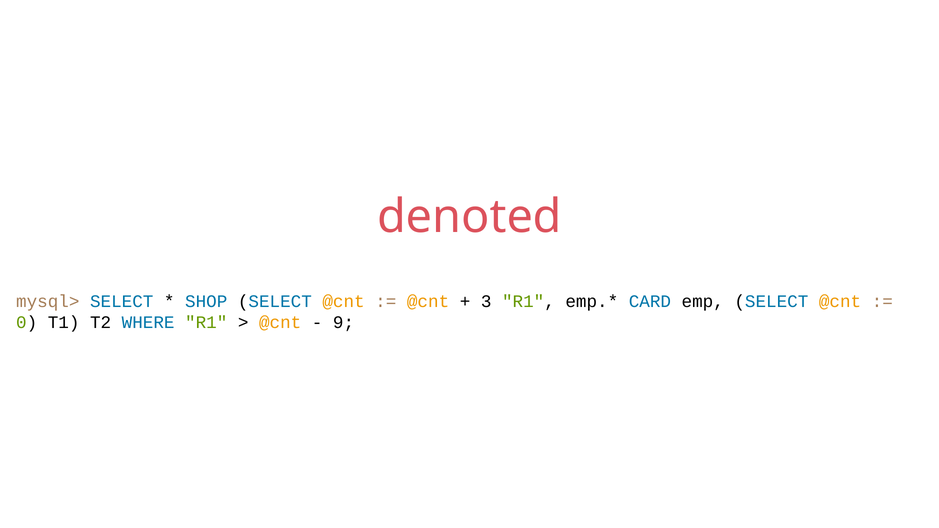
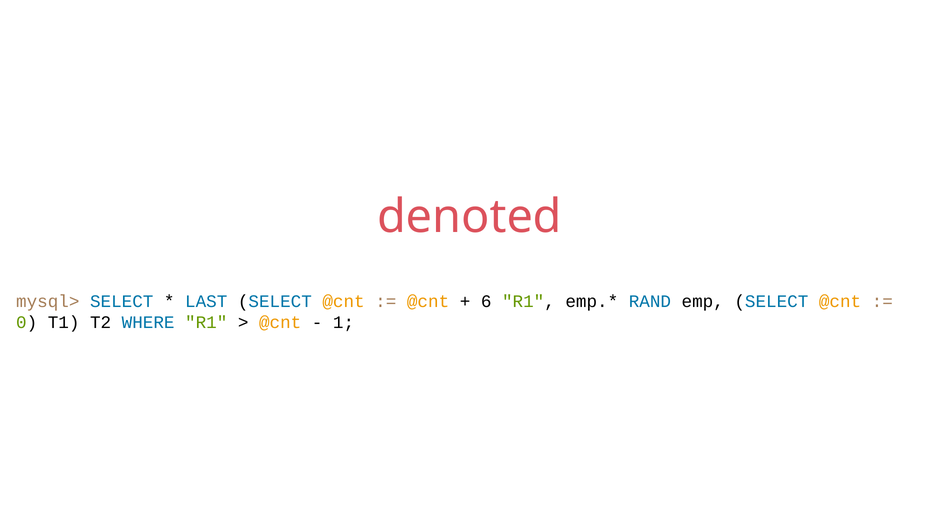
SHOP: SHOP -> LAST (206, 302)
3: 3 -> 6 (486, 302)
CARD: CARD -> RAND (650, 302)
9: 9 -> 1 (344, 323)
